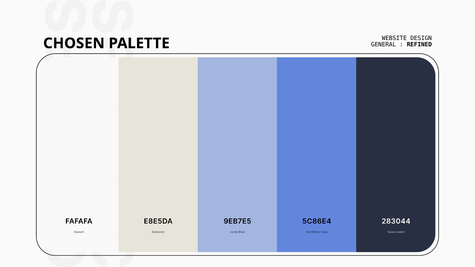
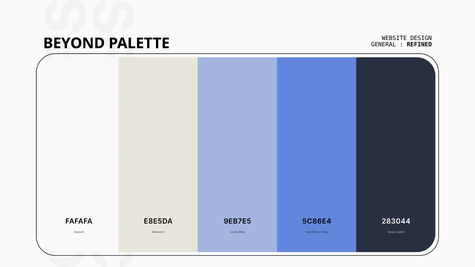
CHOSEN: CHOSEN -> BEYOND (74, 43)
